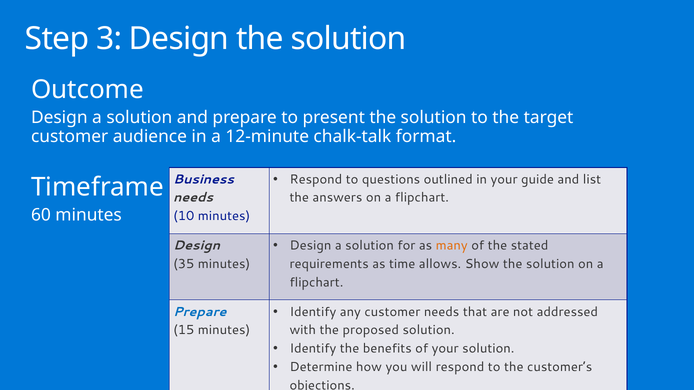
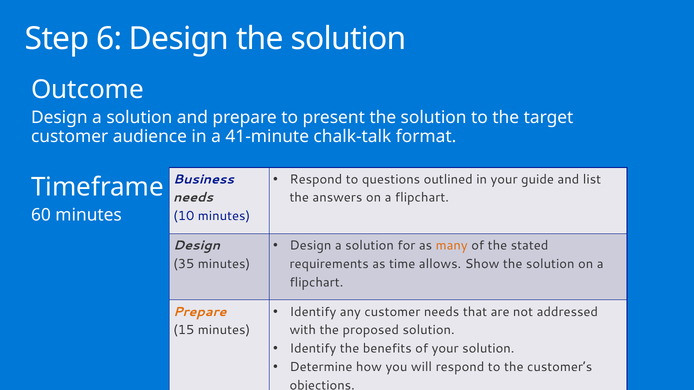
3: 3 -> 6 (109, 39)
12-minute: 12-minute -> 41-minute (267, 136)
Prepare colour: blue -> orange (200, 312)
